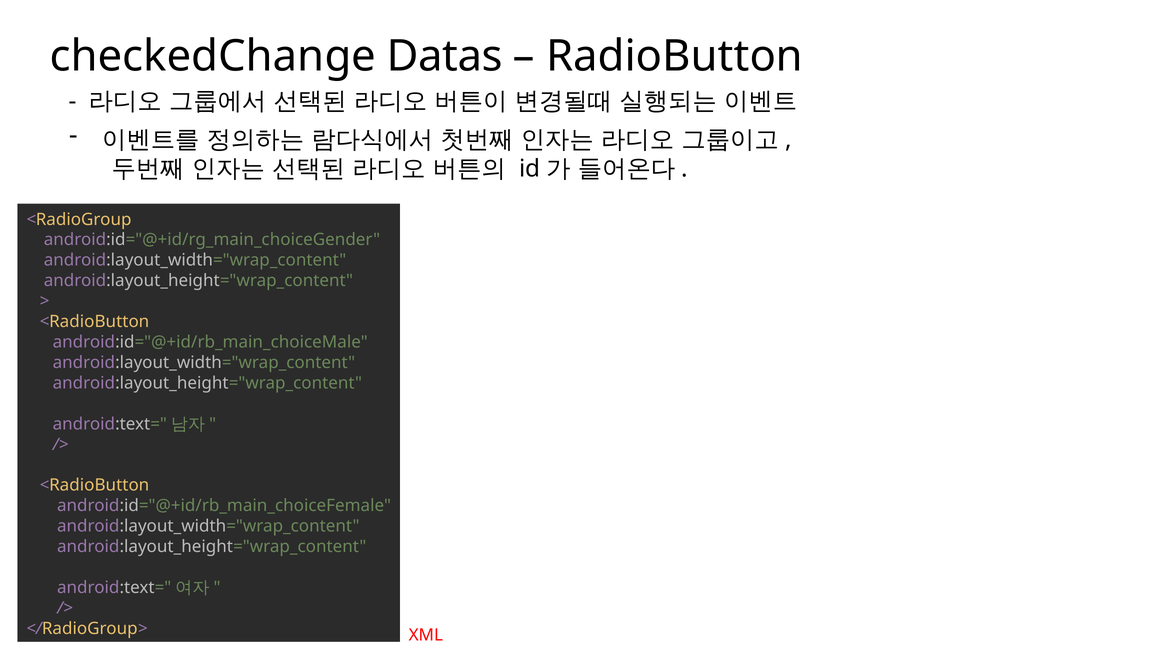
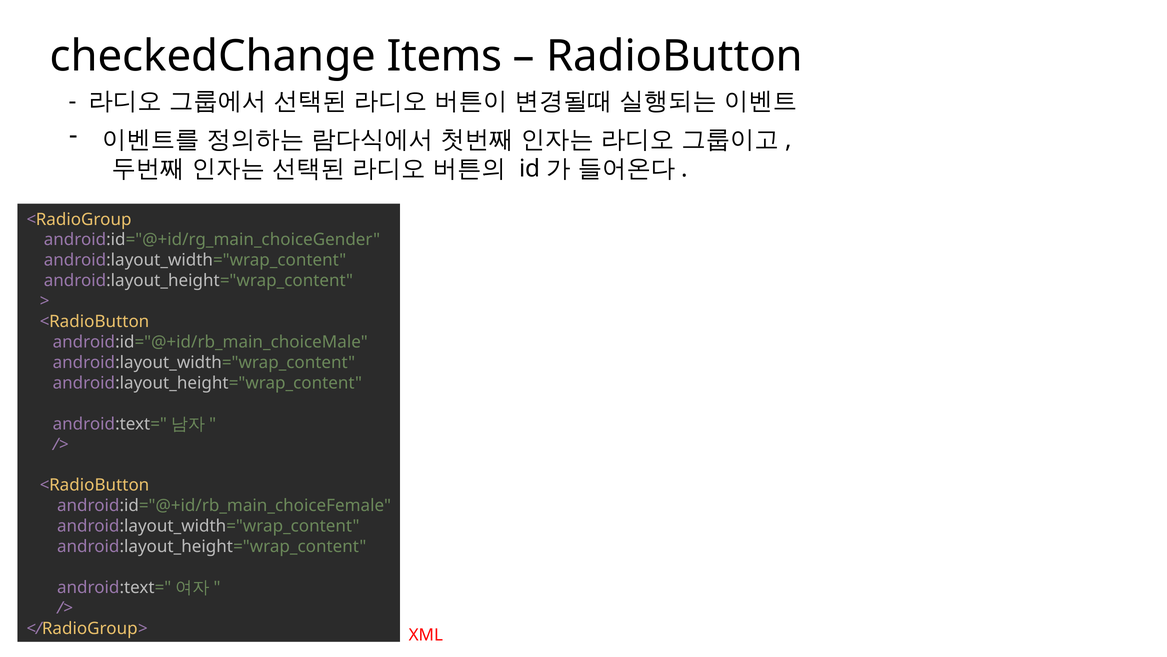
Datas: Datas -> Items (445, 56)
